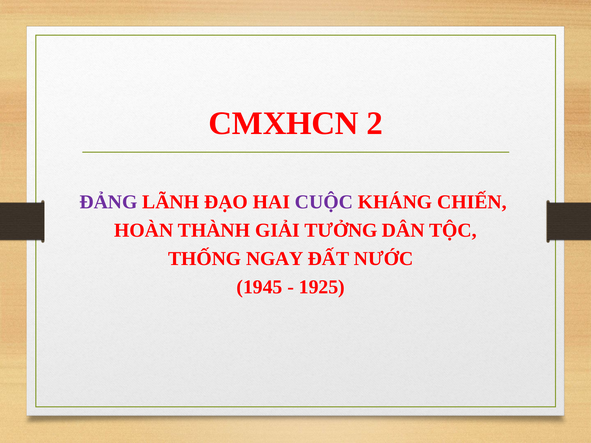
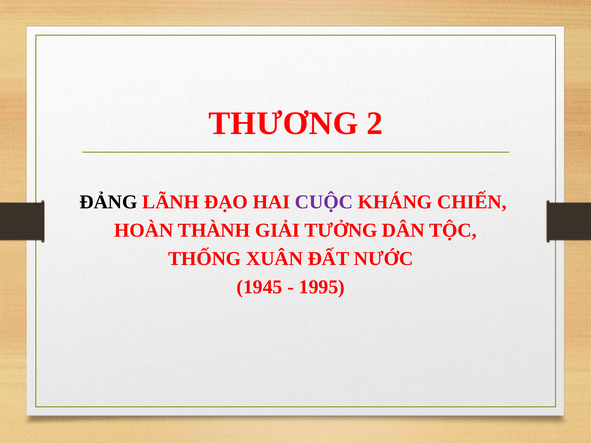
CMXHCN: CMXHCN -> THƯƠNG (283, 123)
ĐẢNG colour: purple -> black (108, 202)
NGAY: NGAY -> XUÂN (275, 259)
1925: 1925 -> 1995 (322, 287)
